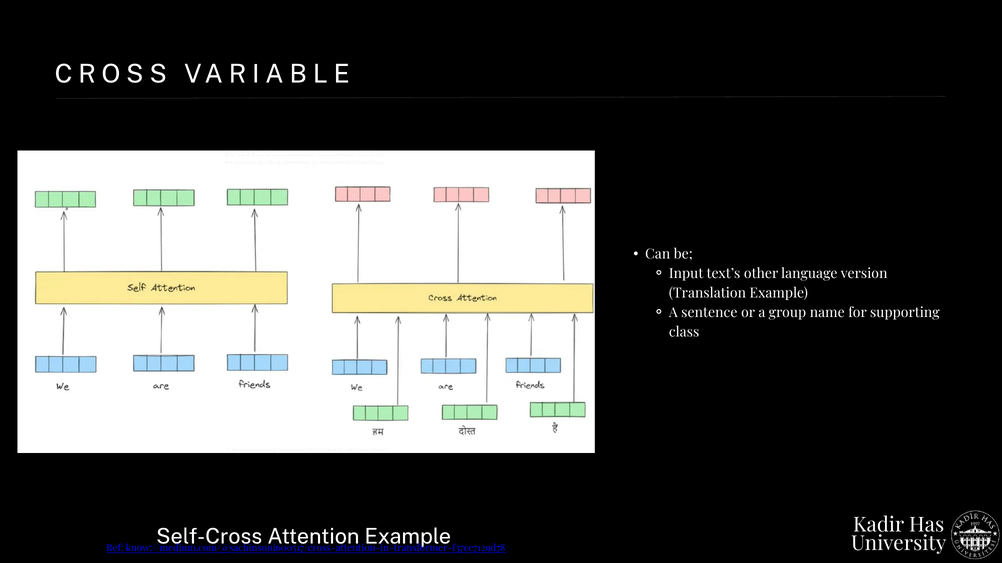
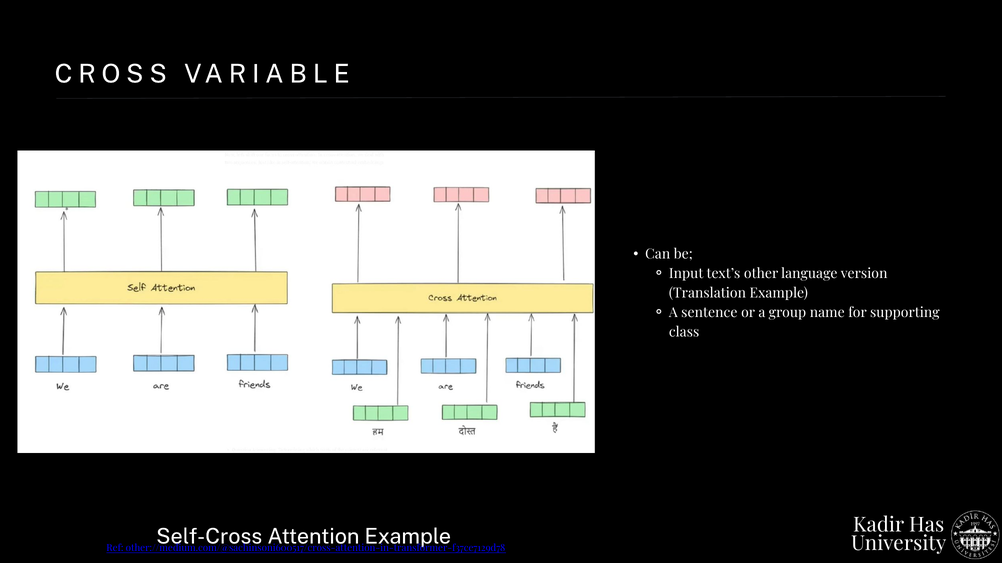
know://medium.com/@sachinsoni600517/cross-attention-in-transformer-f37ce7129d78: know://medium.com/@sachinsoni600517/cross-attention-in-transformer-f37ce7129d78 -> other://medium.com/@sachinsoni600517/cross-attention-in-transformer-f37ce7129d78 (316, 549)
